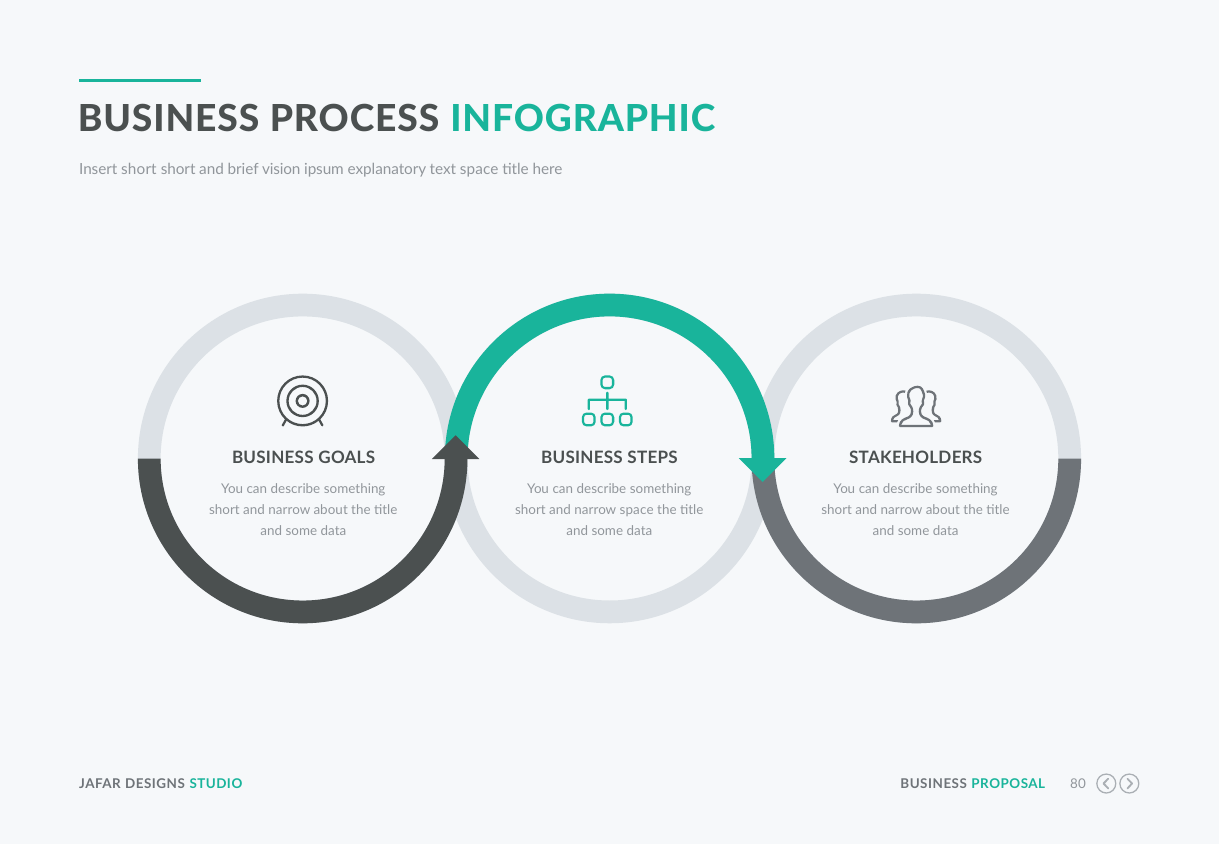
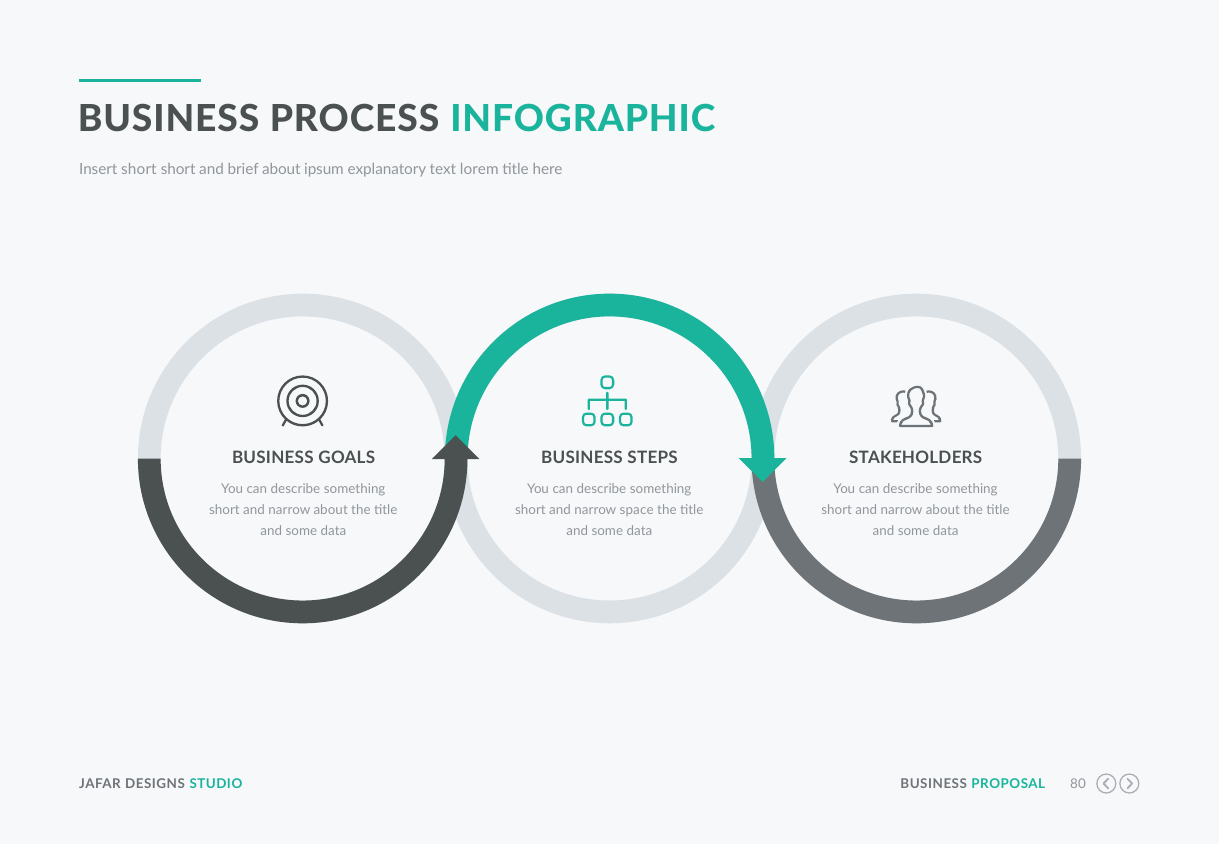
brief vision: vision -> about (281, 170)
text space: space -> lorem (479, 170)
